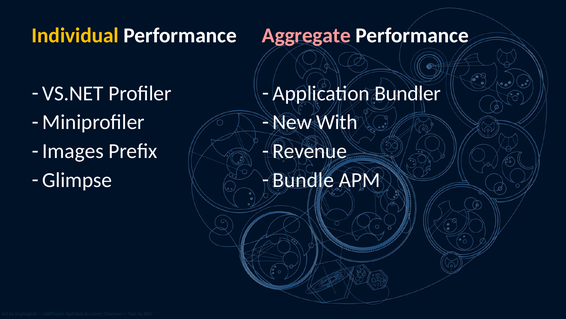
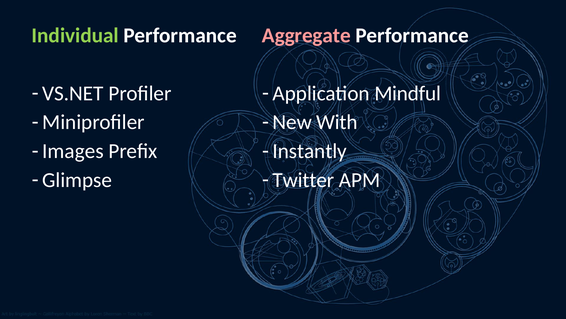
Individual colour: yellow -> light green (75, 36)
Bundler: Bundler -> Mindful (408, 93)
Revenue: Revenue -> Instantly (310, 151)
Bundle: Bundle -> Twitter (303, 180)
